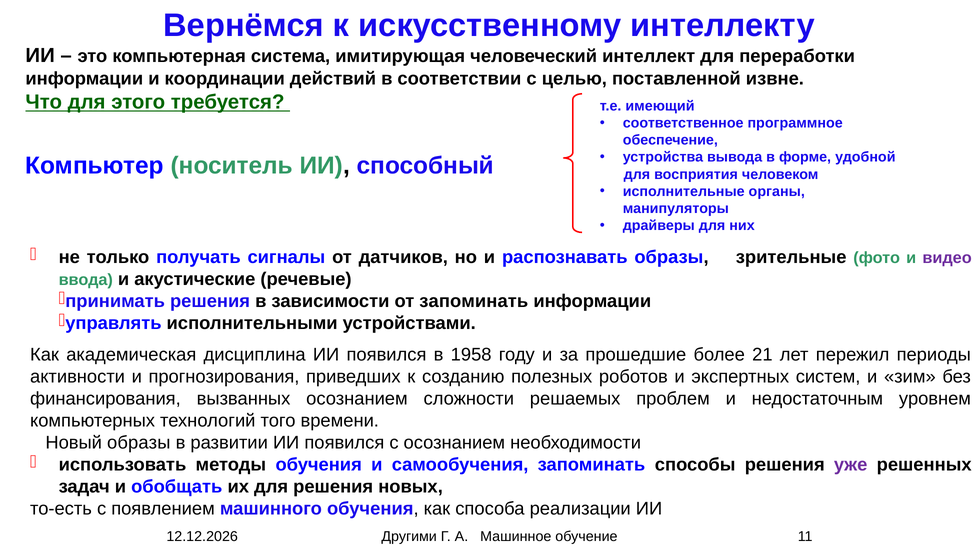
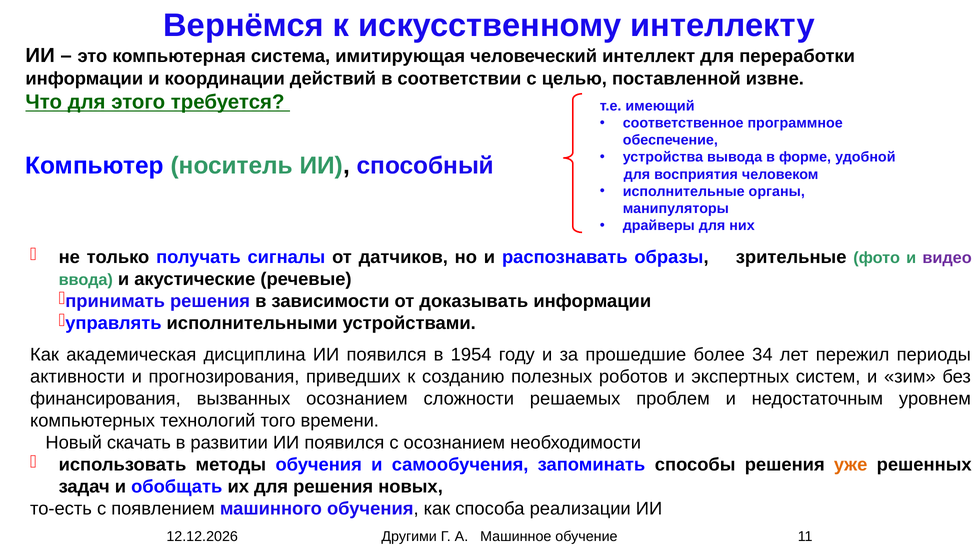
от запоминать: запоминать -> доказывать (474, 301)
1958: 1958 -> 1954 (471, 355)
21: 21 -> 34 (762, 355)
Новый образы: образы -> скачать (139, 443)
уже colour: purple -> orange (851, 465)
